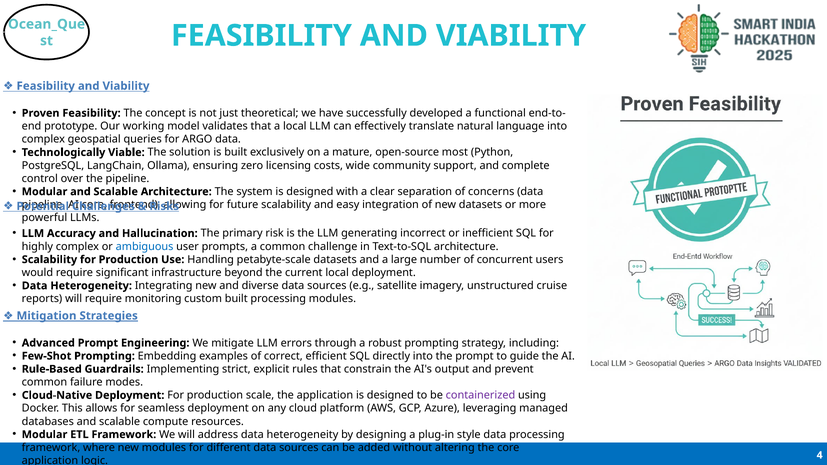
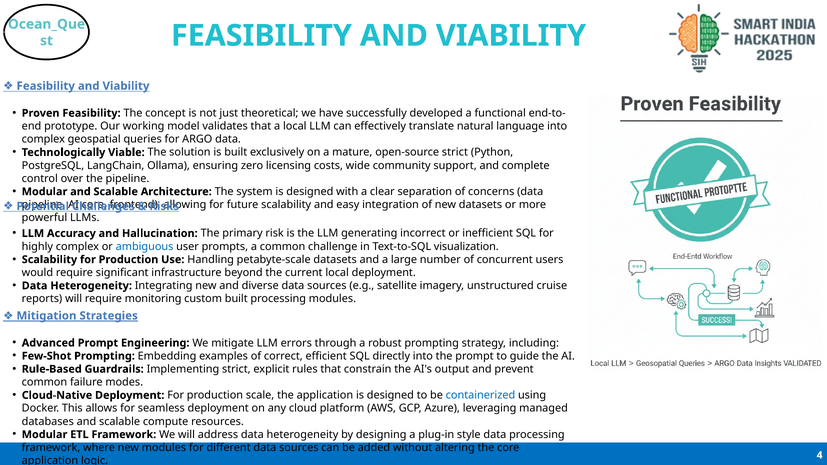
open-source most: most -> strict (455, 152)
Text-to-SQL architecture: architecture -> visualization (466, 247)
containerized colour: purple -> blue (480, 395)
